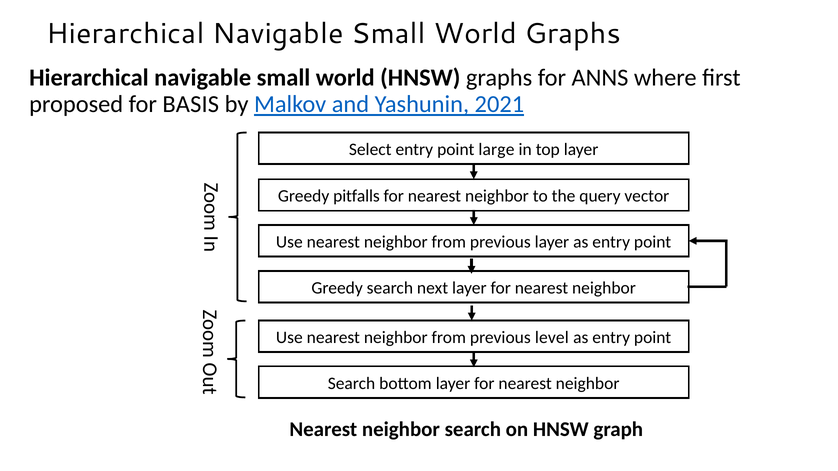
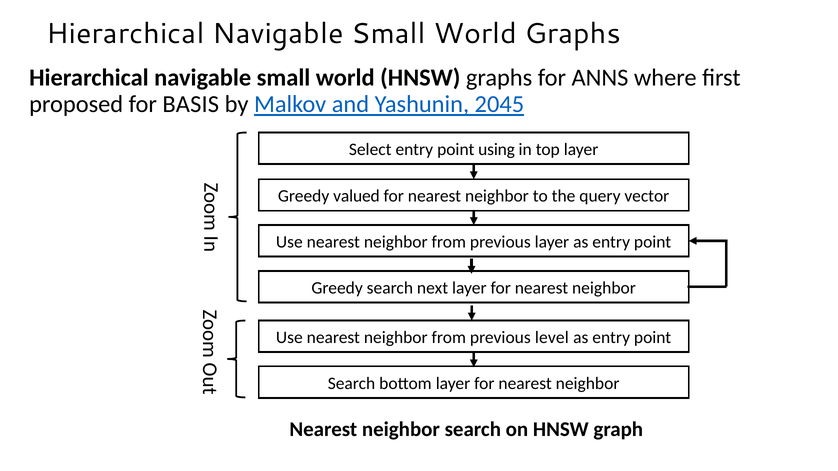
2021: 2021 -> 2045 (499, 105)
large: large -> using (497, 150)
pitfalls: pitfalls -> valued (356, 196)
